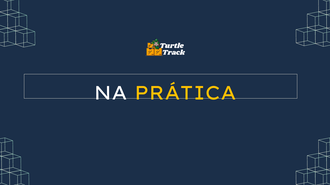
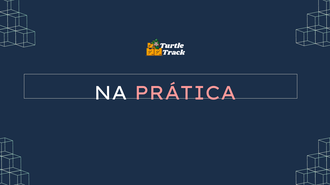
PRÁTICA colour: yellow -> pink (185, 94)
